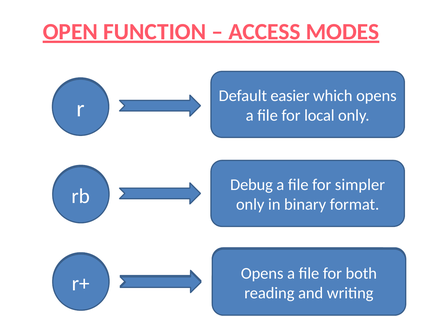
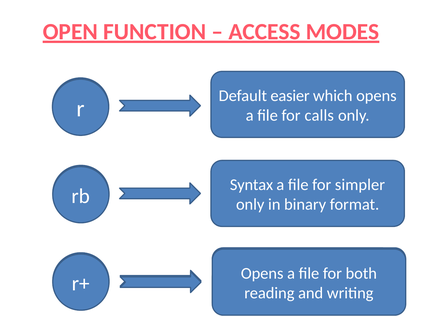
local: local -> calls (319, 116)
Debug: Debug -> Syntax (252, 185)
